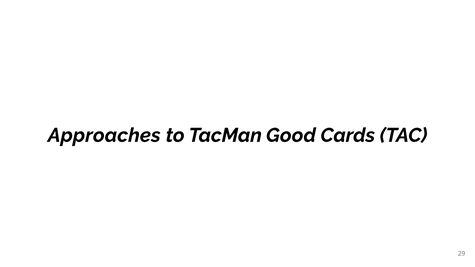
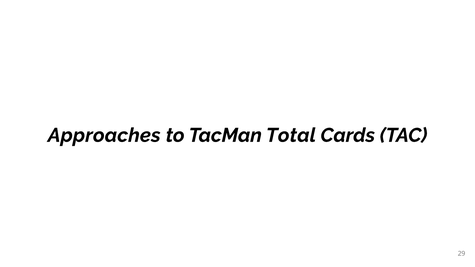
Good: Good -> Total (291, 135)
